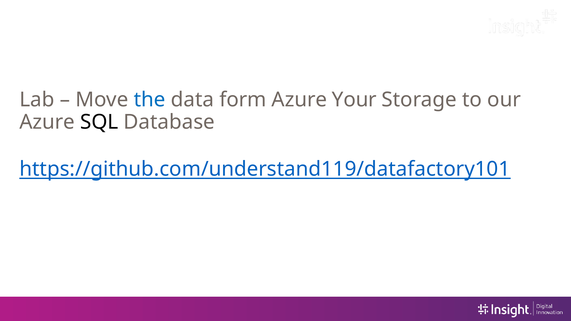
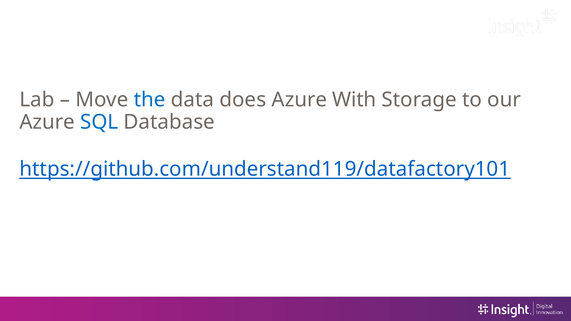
form: form -> does (243, 100)
Your: Your -> With (354, 100)
SQL colour: black -> blue (99, 122)
